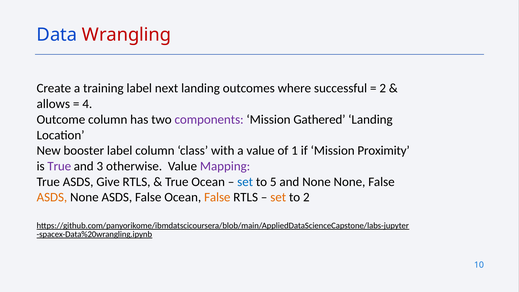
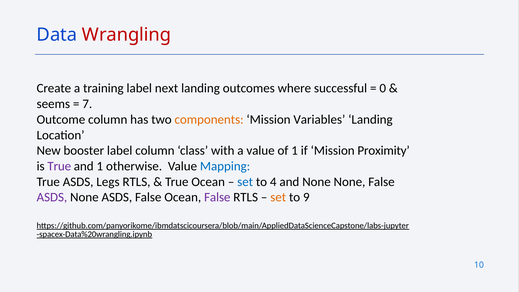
2: 2 -> 0 (383, 88)
allows: allows -> seems (53, 104)
4: 4 -> 7 (87, 104)
components colour: purple -> orange (209, 119)
Gathered: Gathered -> Variables (319, 119)
and 3: 3 -> 1 (100, 166)
Mapping colour: purple -> blue (225, 166)
Give: Give -> Legs (108, 182)
5: 5 -> 4 (273, 182)
ASDS colour: orange -> purple (52, 197)
False colour: orange -> purple (217, 197)
to 2: 2 -> 9 (306, 197)
